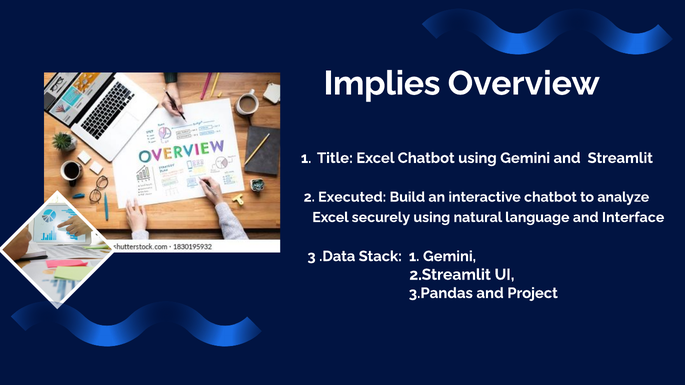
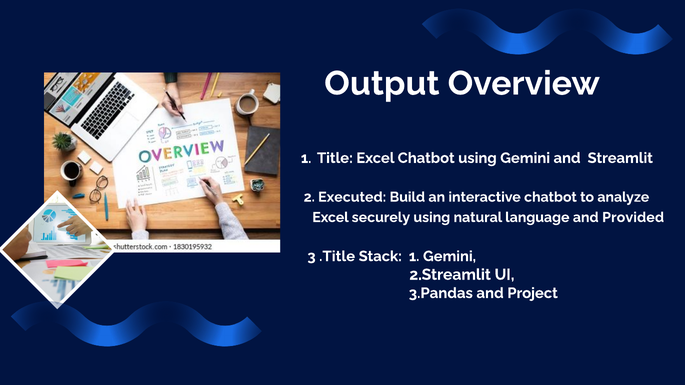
Implies: Implies -> Output (382, 84)
Interface: Interface -> Provided (633, 218)
.Data: .Data -> .Title (337, 256)
